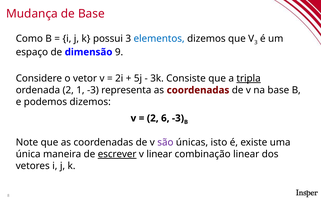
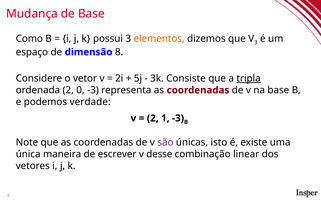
elementos colour: blue -> orange (159, 39)
dimensão 9: 9 -> 8 (119, 52)
1: 1 -> 0 (80, 90)
podemos dizemos: dizemos -> verdade (90, 102)
6: 6 -> 1 (165, 118)
escrever underline: present -> none (117, 154)
v linear: linear -> desse (159, 154)
